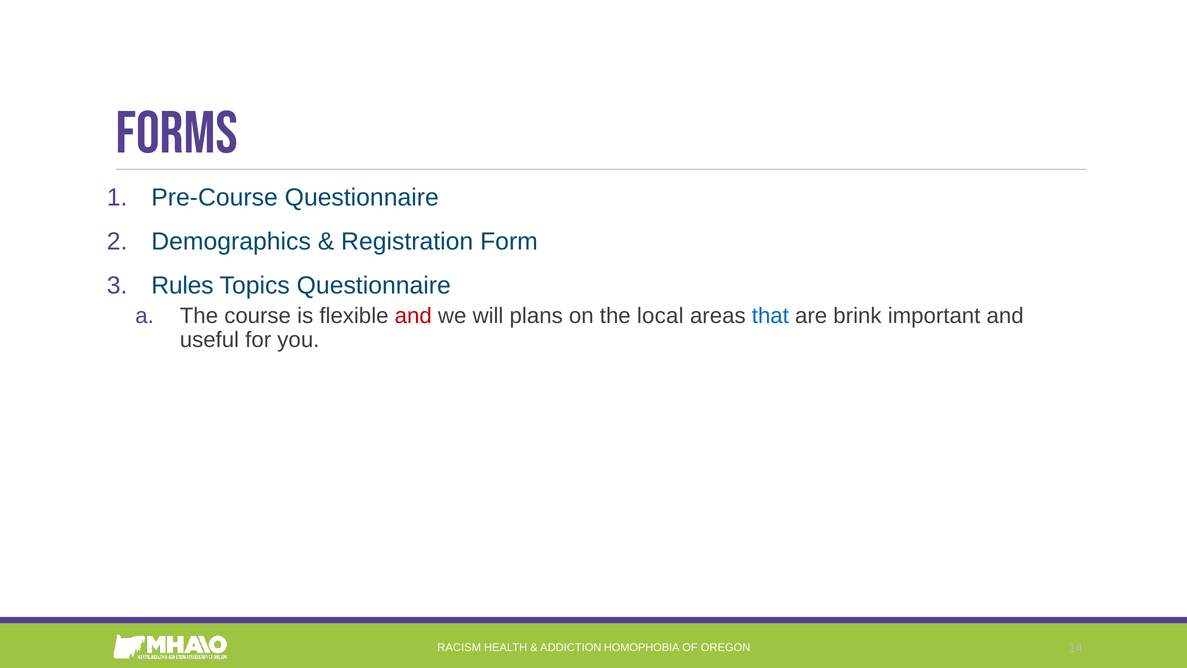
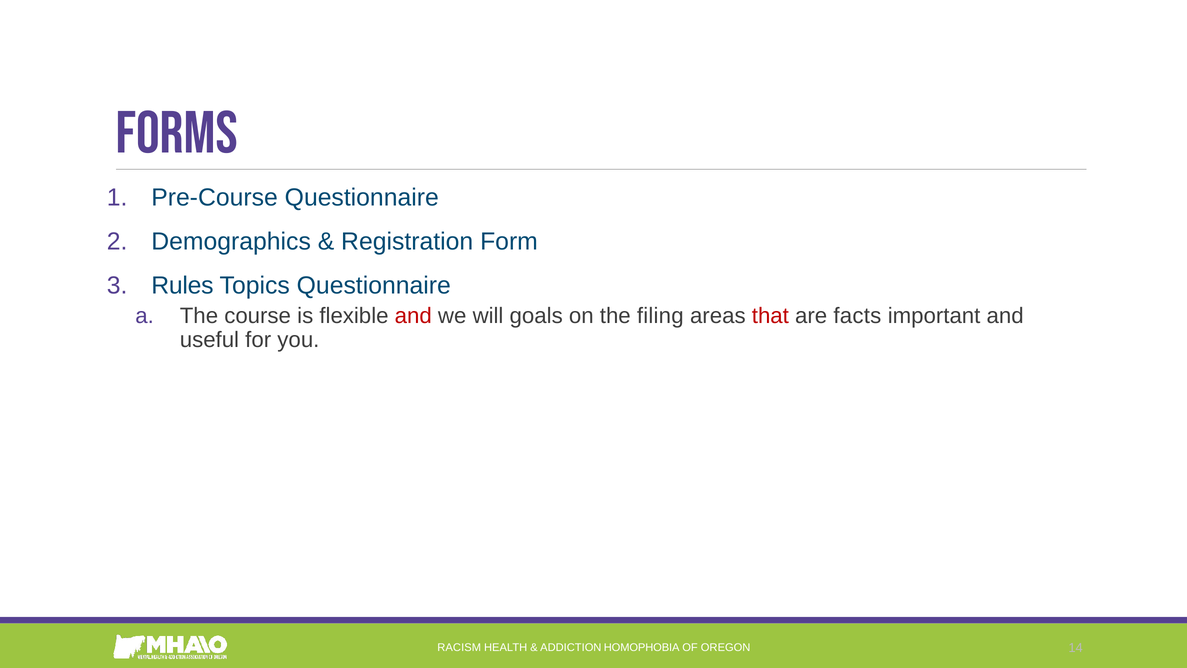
plans: plans -> goals (536, 316)
local: local -> filing (660, 316)
that colour: blue -> red (770, 316)
brink: brink -> facts (857, 316)
